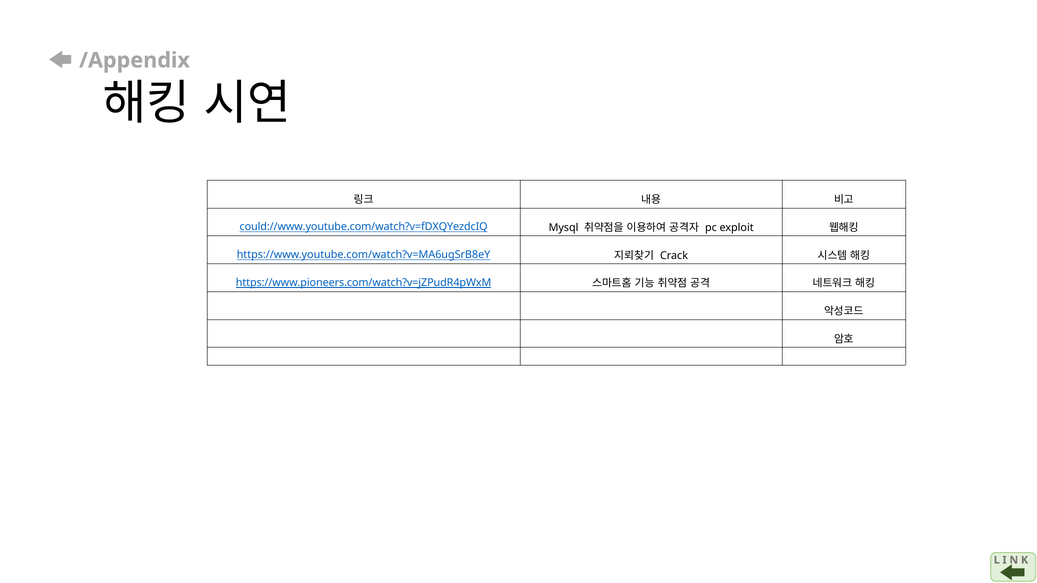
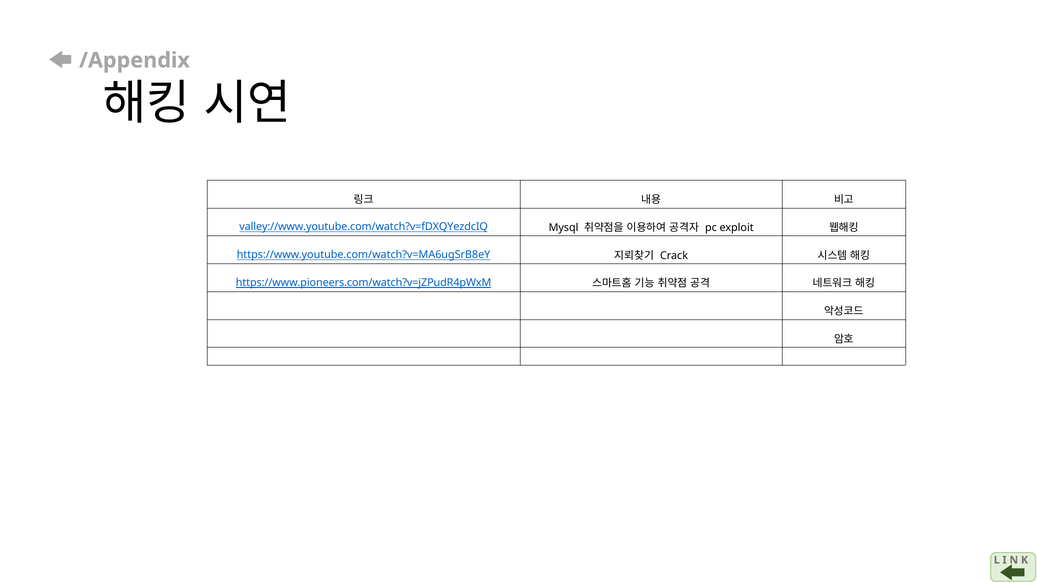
could://www.youtube.com/watch?v=fDXQYezdcIQ: could://www.youtube.com/watch?v=fDXQYezdcIQ -> valley://www.youtube.com/watch?v=fDXQYezdcIQ (364, 227)
